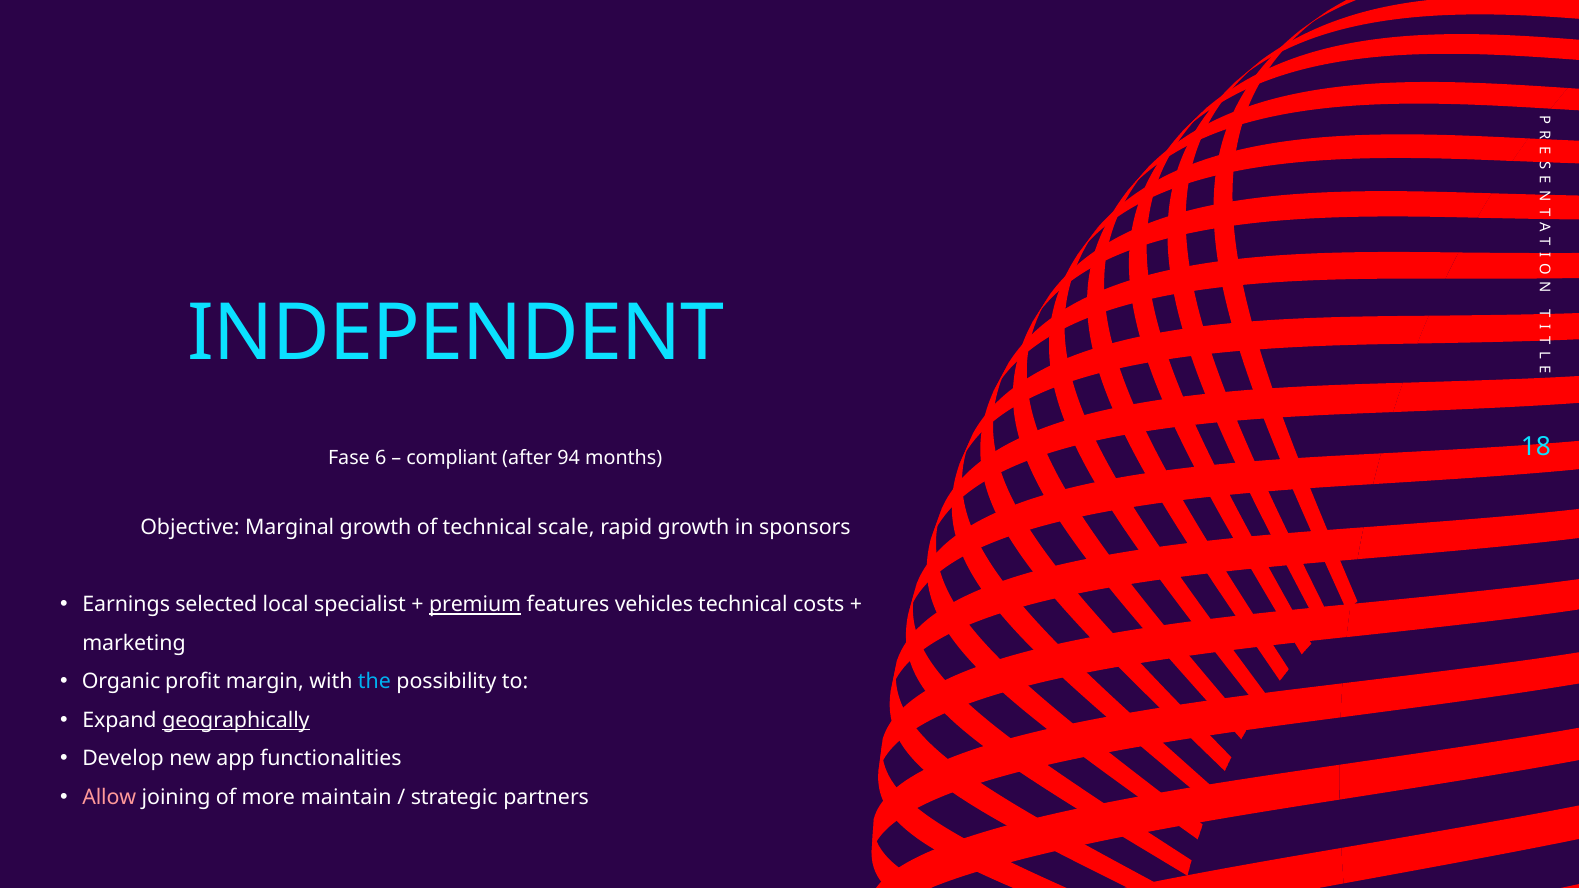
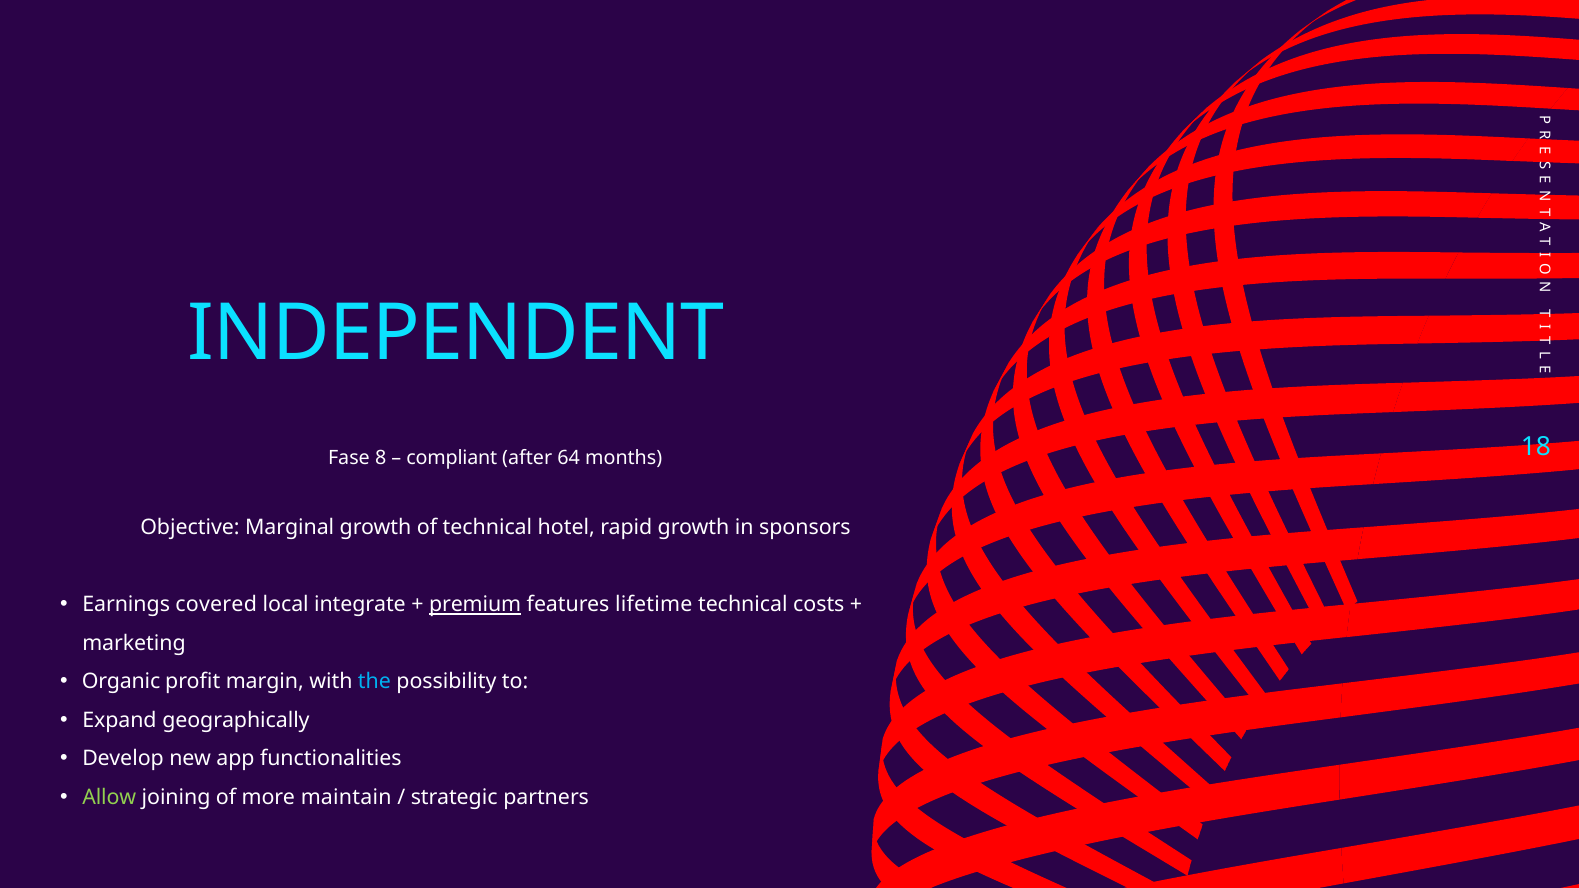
6: 6 -> 8 (381, 458)
94: 94 -> 64 (569, 458)
scale: scale -> hotel (566, 528)
selected: selected -> covered (216, 605)
specialist: specialist -> integrate (360, 605)
vehicles: vehicles -> lifetime (654, 605)
geographically underline: present -> none (236, 720)
Allow colour: pink -> light green (109, 797)
